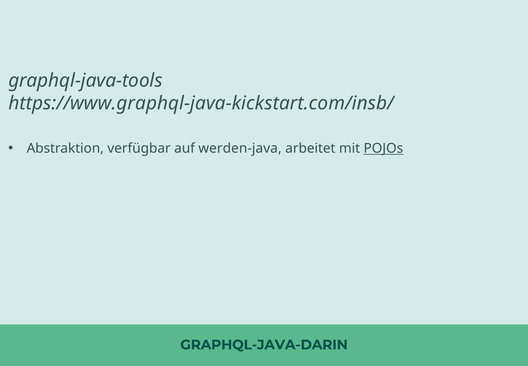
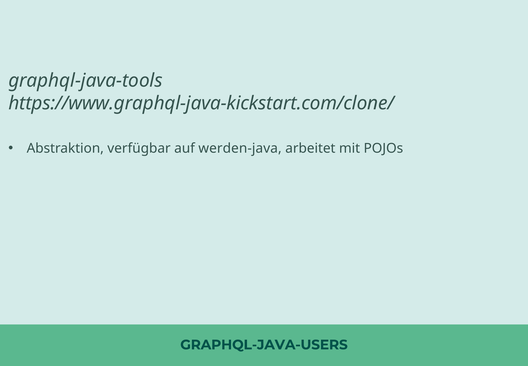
https://www.graphql-java-kickstart.com/insb/: https://www.graphql-java-kickstart.com/insb/ -> https://www.graphql-java-kickstart.com/clone/ (201, 103)
POJOs underline: present -> none (383, 148)
GRAPHQL-JAVA-DARIN: GRAPHQL-JAVA-DARIN -> GRAPHQL-JAVA-USERS (264, 344)
